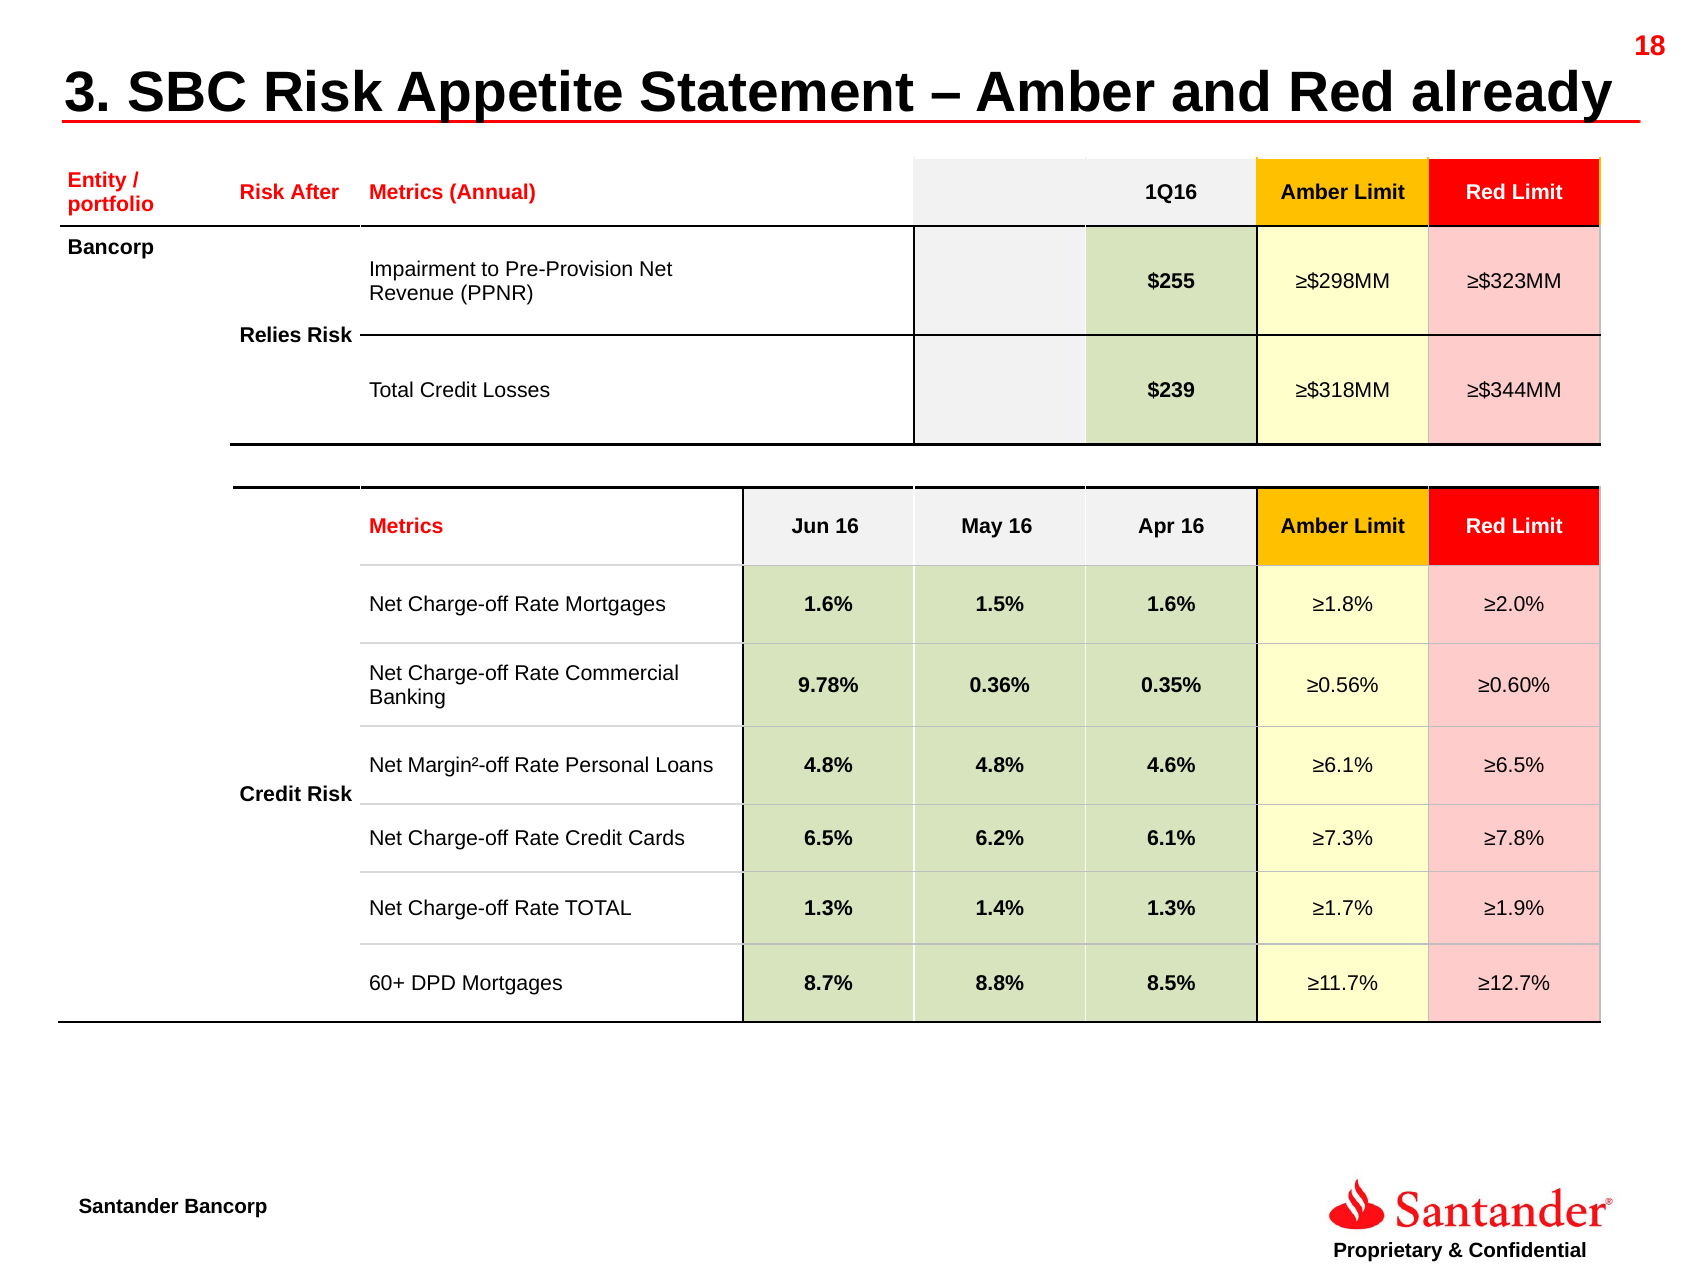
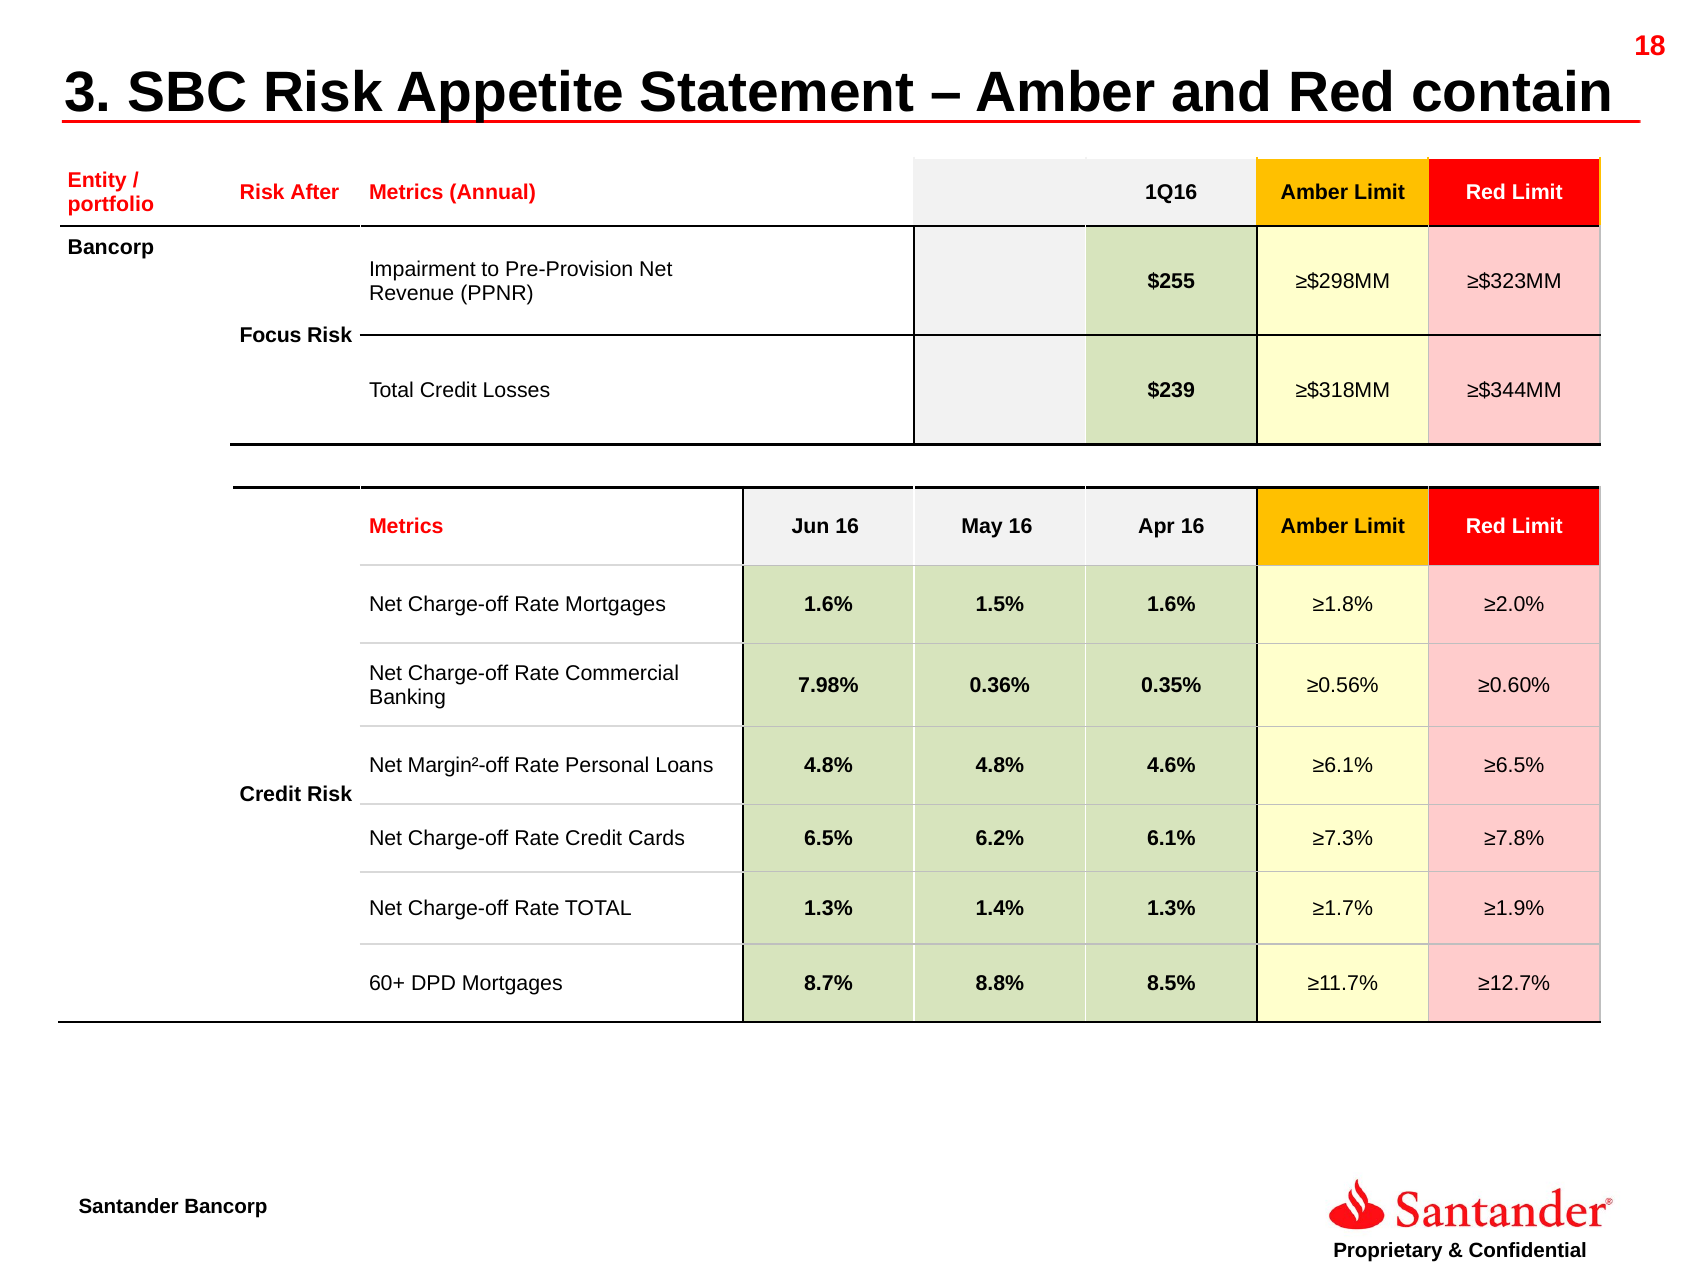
already: already -> contain (1512, 93)
Relies: Relies -> Focus (270, 336)
9.78%: 9.78% -> 7.98% (828, 685)
